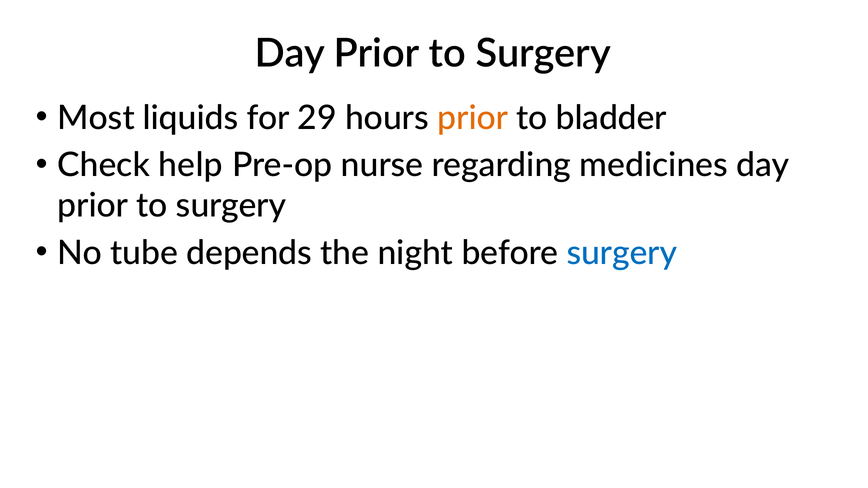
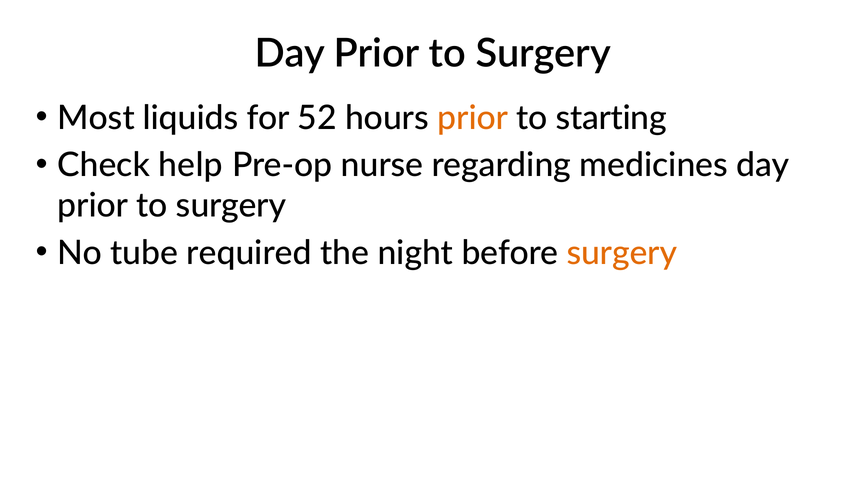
29: 29 -> 52 (317, 118)
bladder: bladder -> starting (611, 118)
depends: depends -> required (249, 253)
surgery colour: blue -> orange (622, 253)
